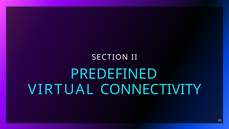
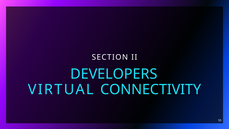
PREDEFINED: PREDEFINED -> DEVELOPERS (114, 74)
